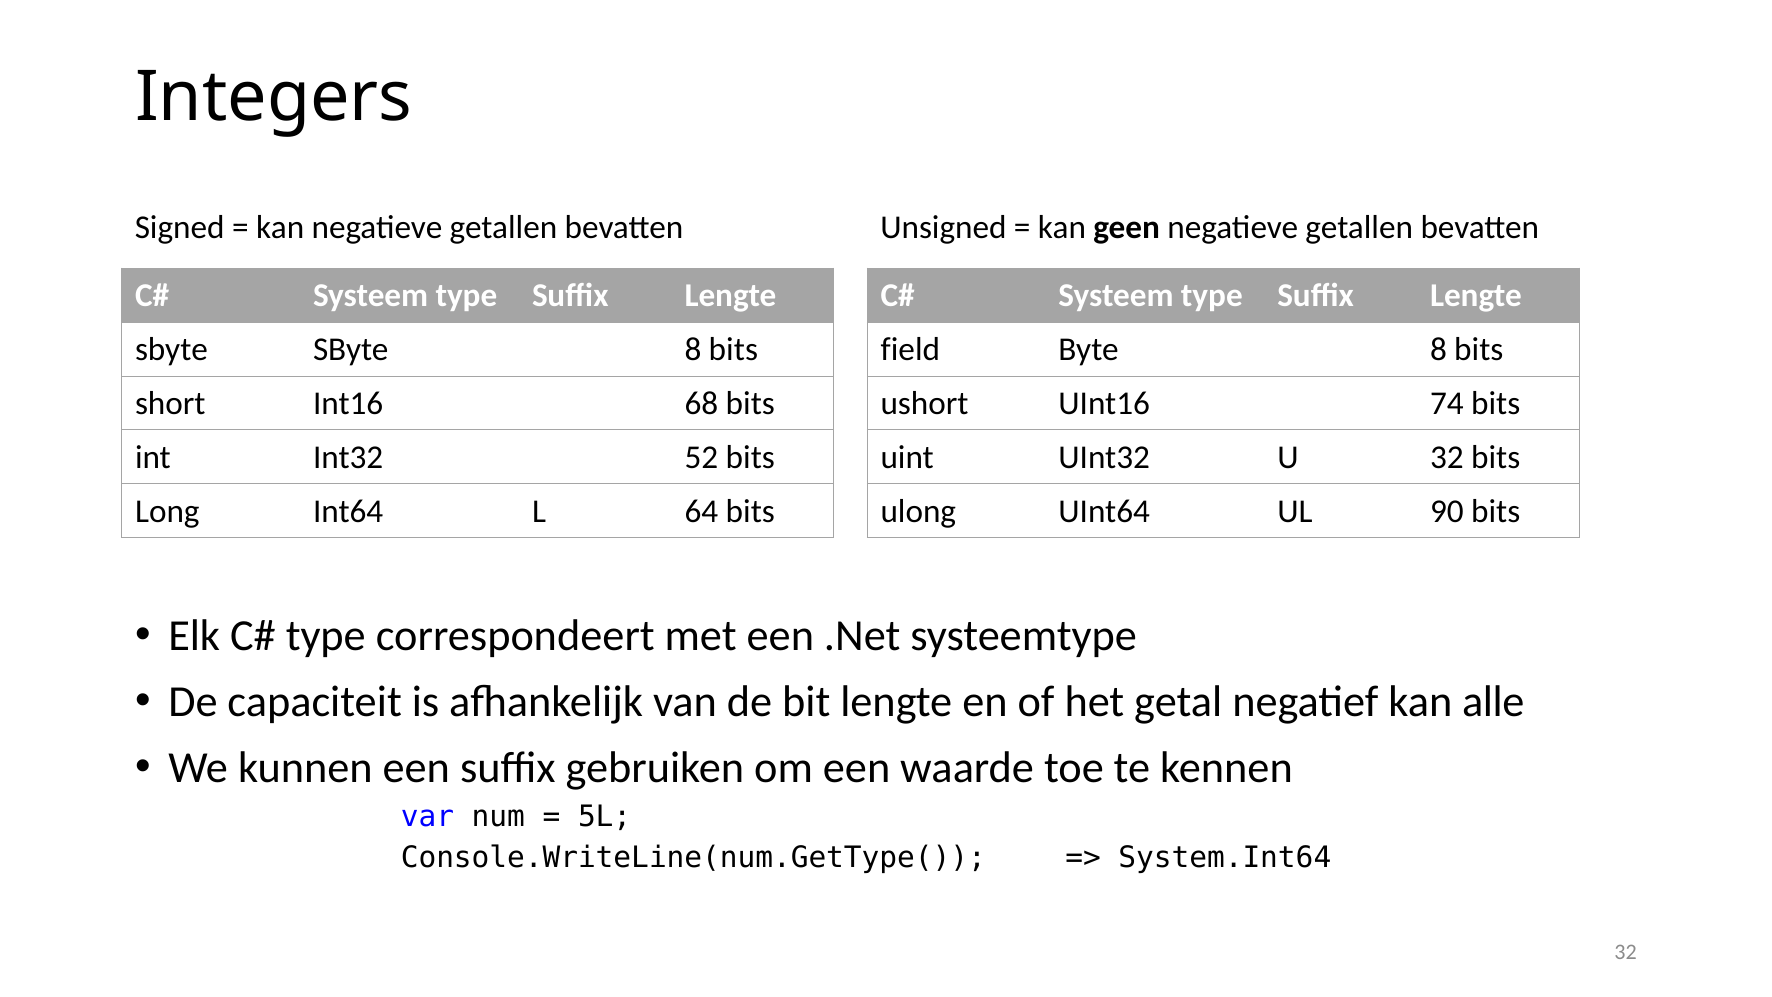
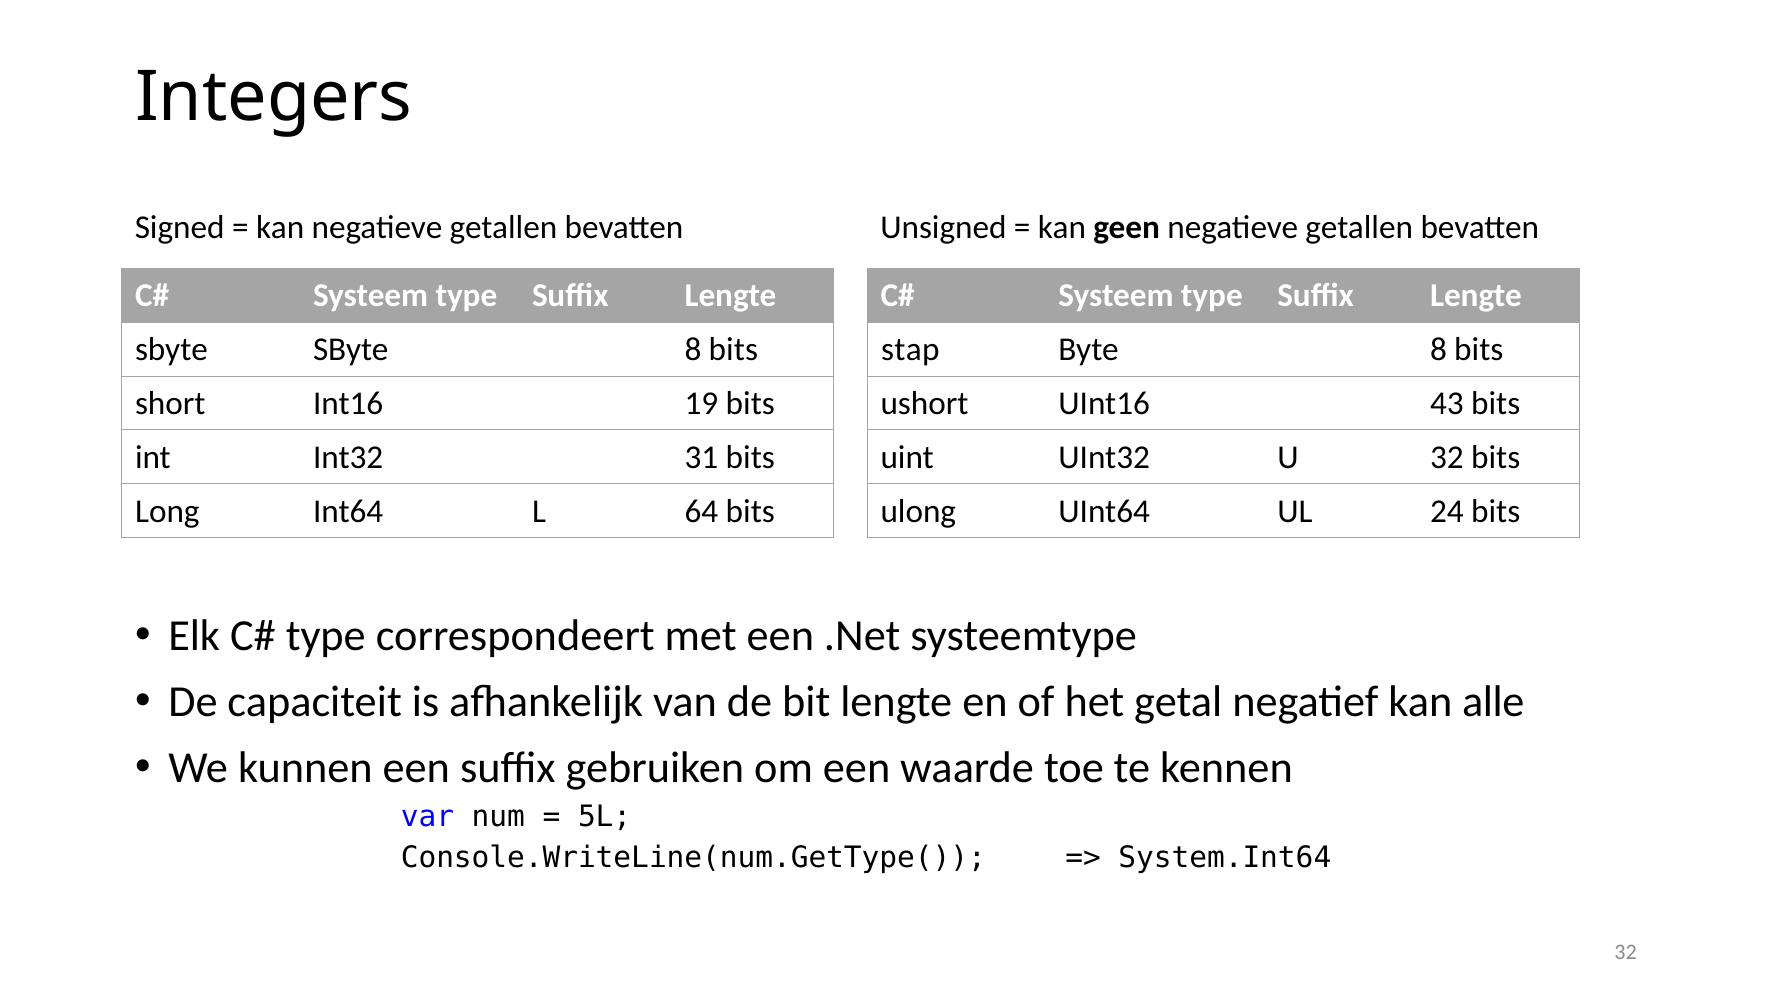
field: field -> stap (910, 349)
68: 68 -> 19 (701, 403)
74: 74 -> 43 (1447, 403)
52: 52 -> 31 (701, 457)
90: 90 -> 24 (1447, 511)
